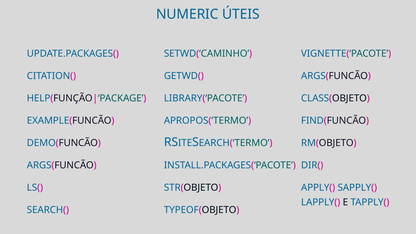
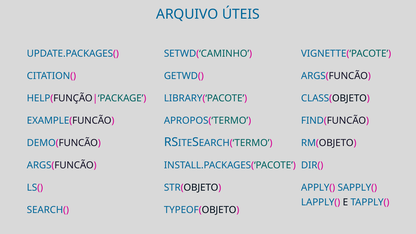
NUMERIC: NUMERIC -> ARQUIVO (187, 14)
